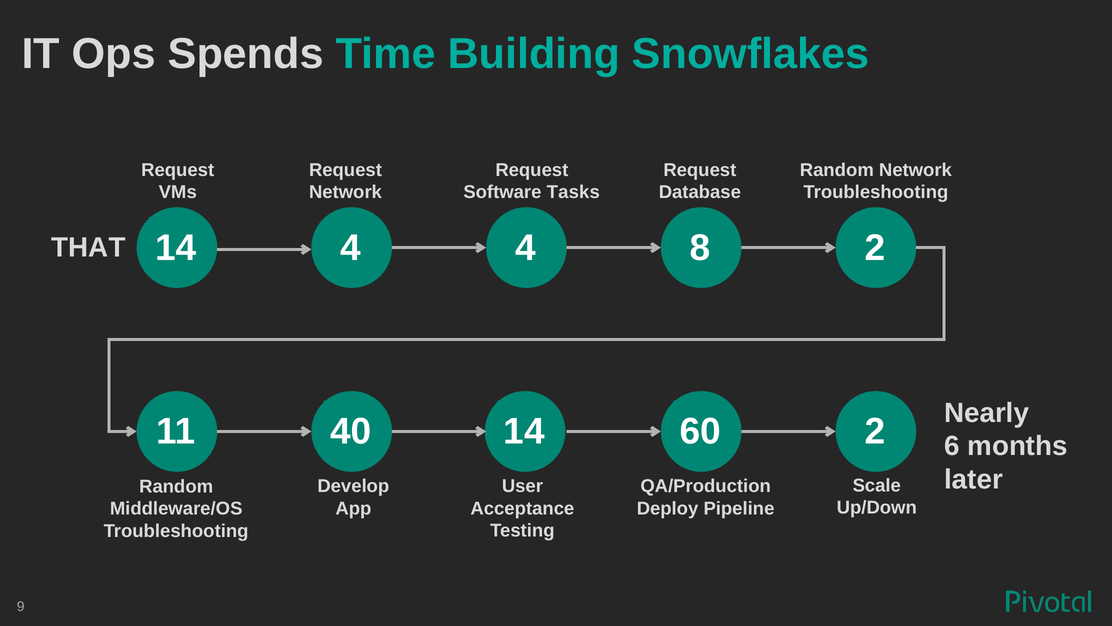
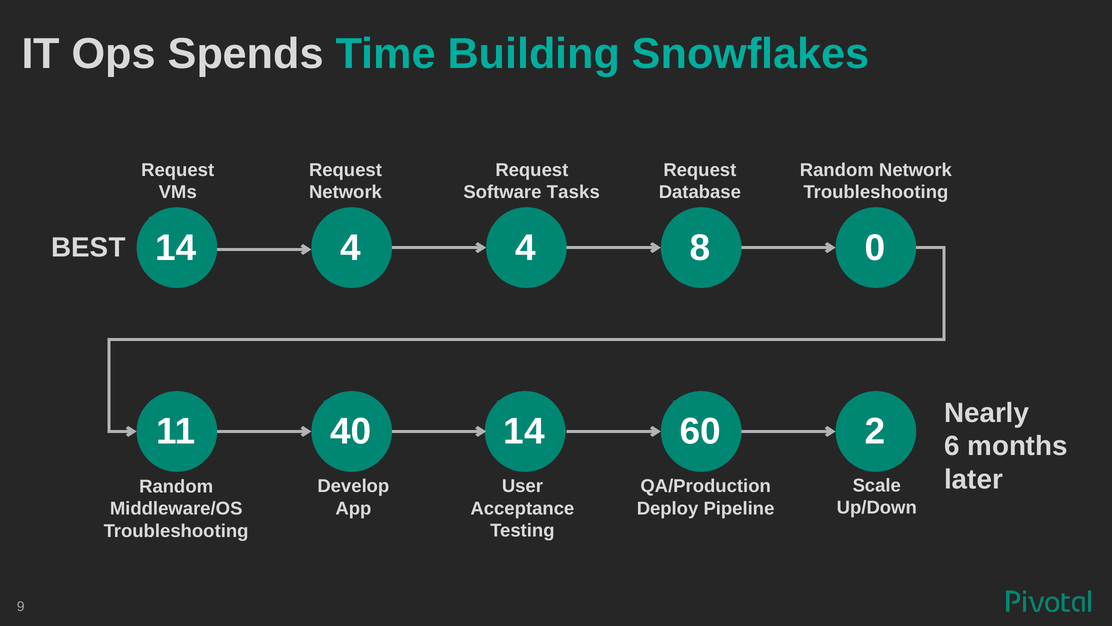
8 2: 2 -> 0 (875, 248)
THAT: THAT -> BEST (88, 247)
